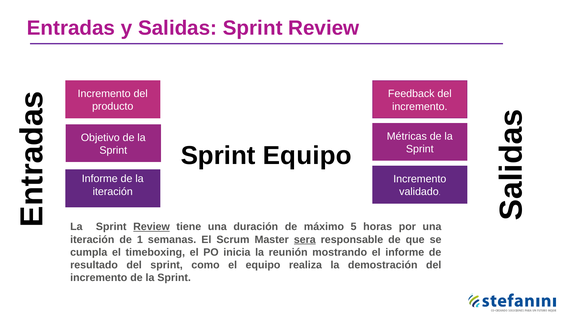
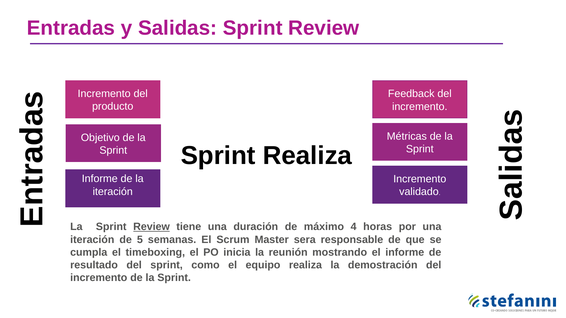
Sprint Equipo: Equipo -> Realiza (307, 156)
5: 5 -> 4 (354, 227)
1: 1 -> 5 (140, 240)
sera underline: present -> none (305, 240)
